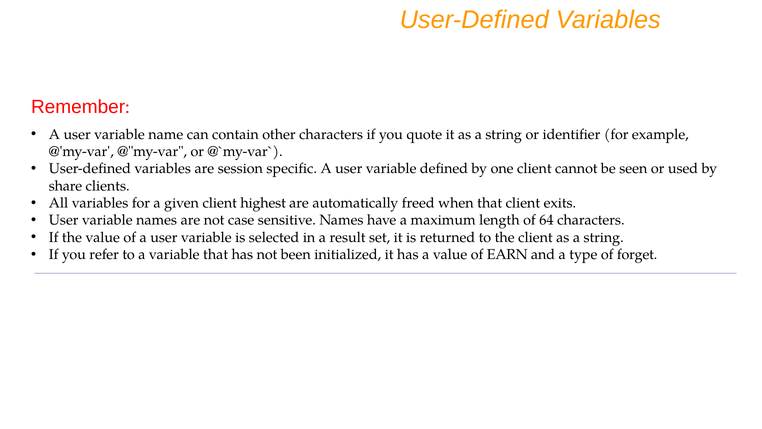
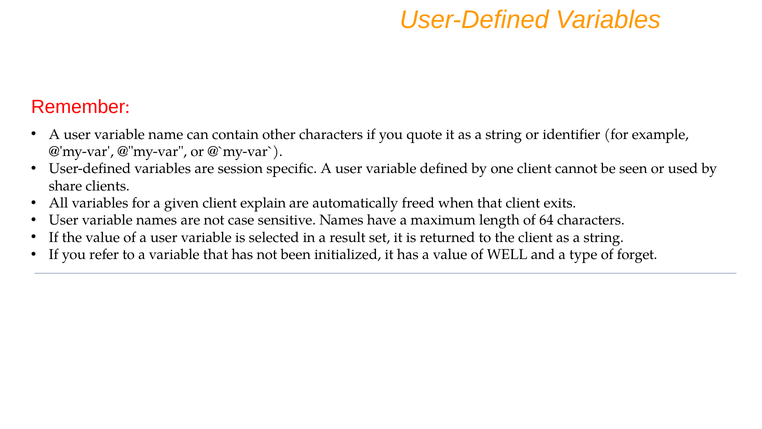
highest: highest -> explain (263, 203)
EARN: EARN -> WELL (507, 254)
